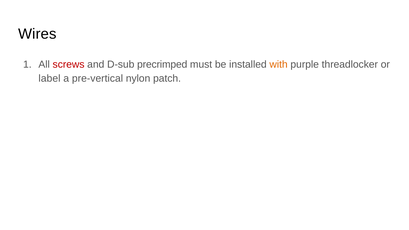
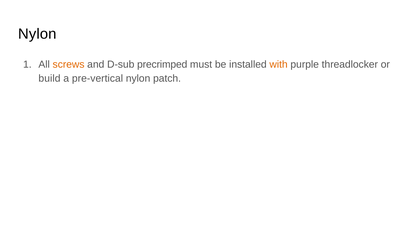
Wires: Wires -> Nylon (37, 34)
screws colour: red -> orange (69, 64)
label: label -> build (49, 78)
